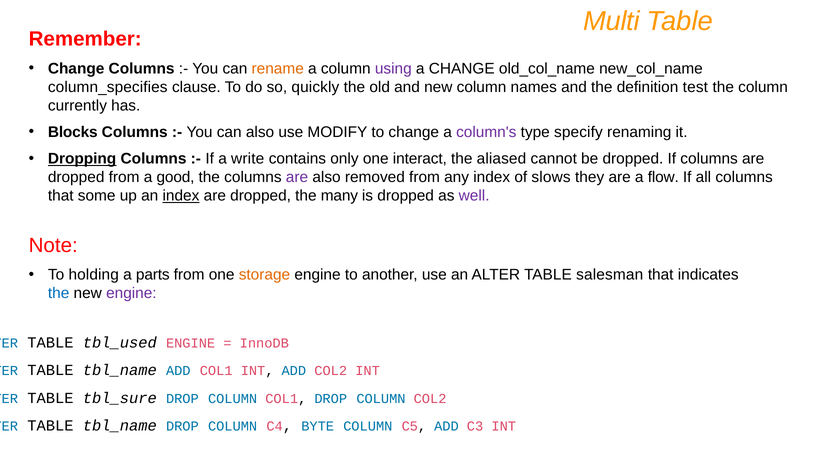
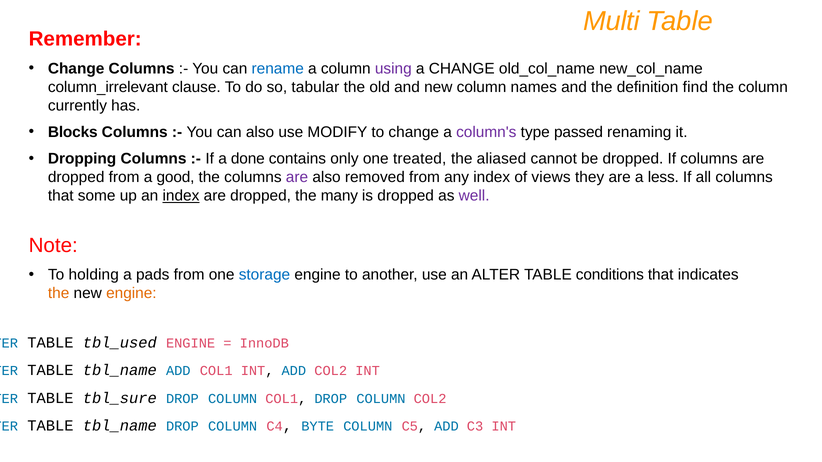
rename colour: orange -> blue (278, 69)
column_specifies: column_specifies -> column_irrelevant (108, 87)
quickly: quickly -> tabular (315, 87)
test: test -> find (695, 87)
specify: specify -> passed (579, 132)
Dropping underline: present -> none (82, 159)
write: write -> done (248, 159)
interact: interact -> treated (420, 159)
slows: slows -> views (551, 178)
flow: flow -> less (663, 178)
parts: parts -> pads (153, 275)
storage colour: orange -> blue (264, 275)
salesman: salesman -> conditions (610, 275)
the colour: blue -> orange (59, 294)
engine colour: purple -> orange (131, 294)
